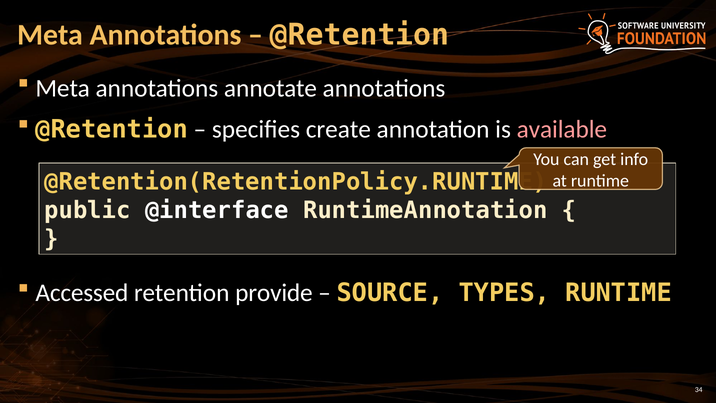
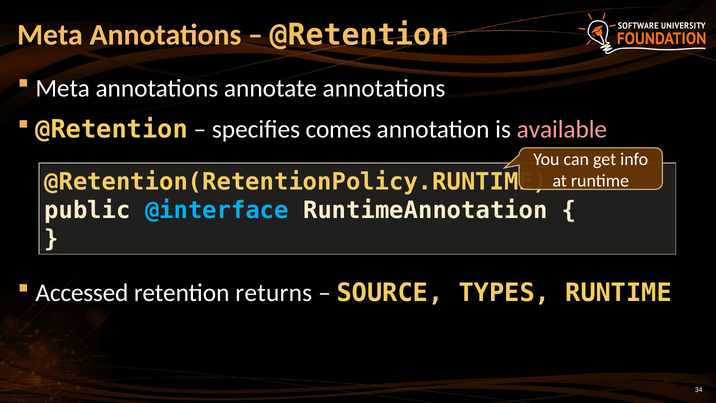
create: create -> comes (338, 129)
@interface colour: white -> light blue (217, 210)
provide: provide -> returns (274, 293)
